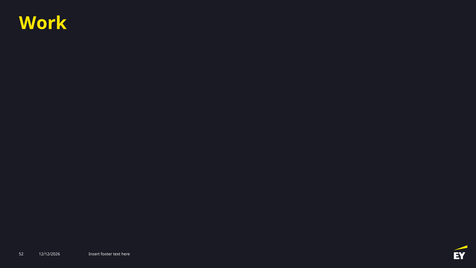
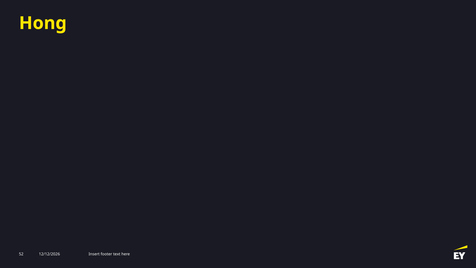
Work: Work -> Hong (43, 23)
